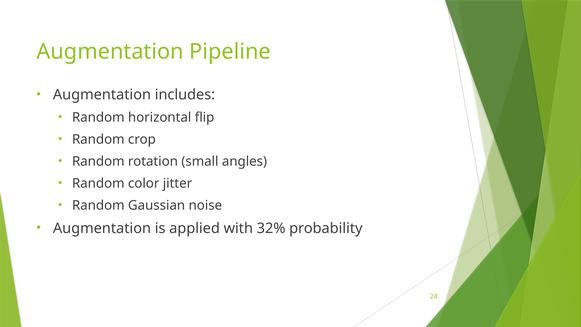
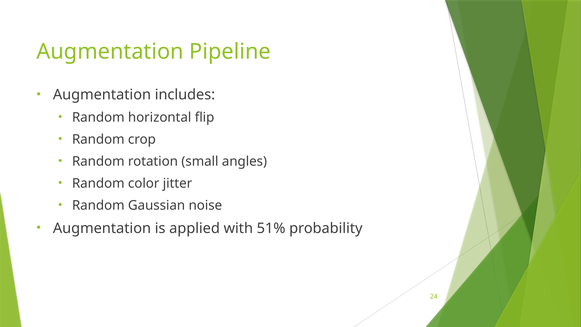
32%: 32% -> 51% (271, 228)
